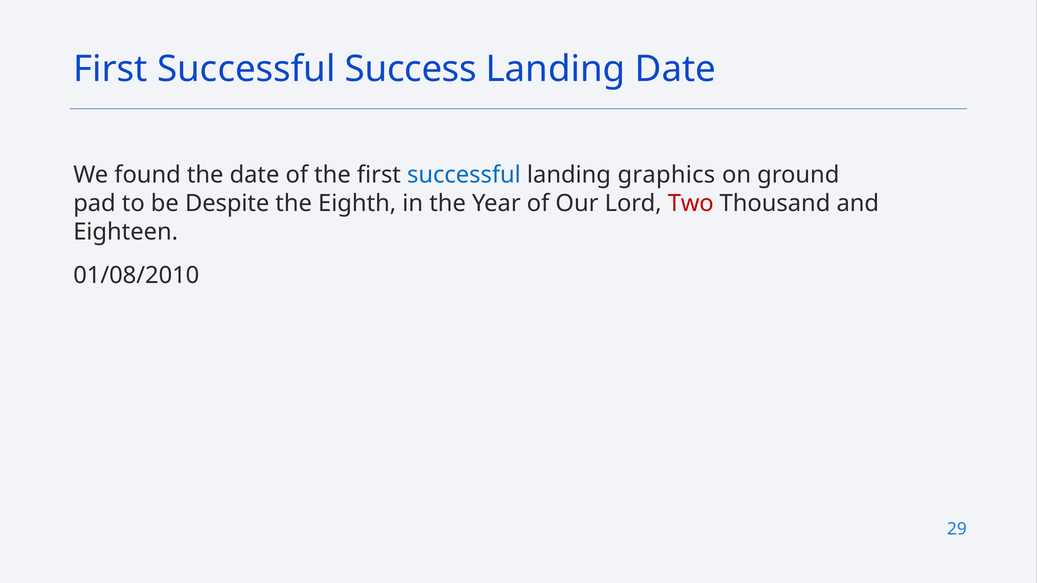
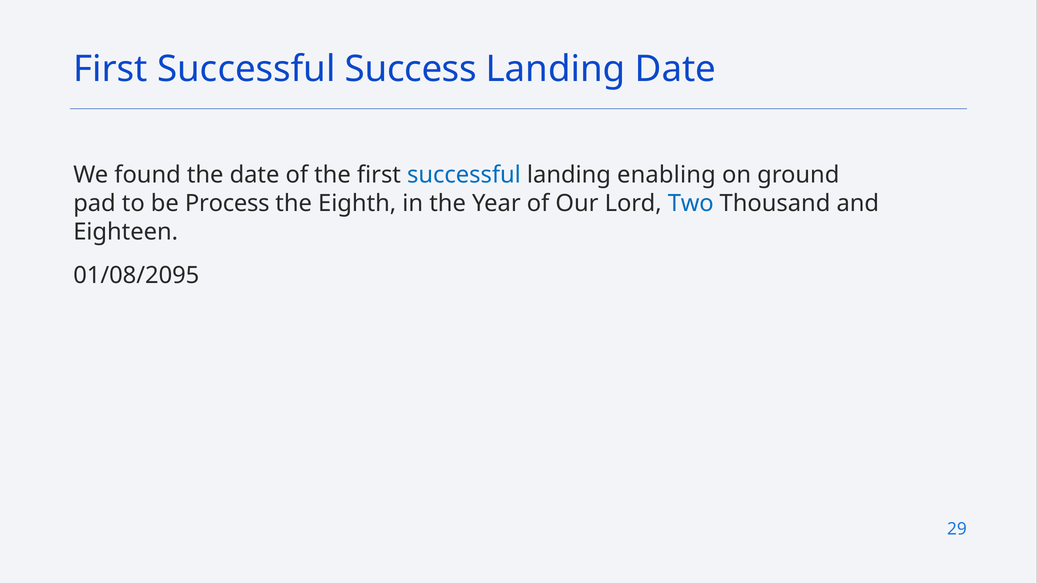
graphics: graphics -> enabling (666, 175)
Despite: Despite -> Process (227, 204)
Two colour: red -> blue (691, 204)
01/08/2010: 01/08/2010 -> 01/08/2095 (136, 276)
